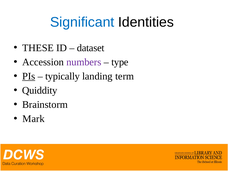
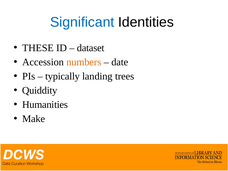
numbers colour: purple -> orange (84, 62)
type: type -> date (120, 62)
PIs underline: present -> none (29, 76)
term: term -> trees (125, 76)
Brainstorm: Brainstorm -> Humanities (45, 105)
Mark: Mark -> Make (34, 119)
